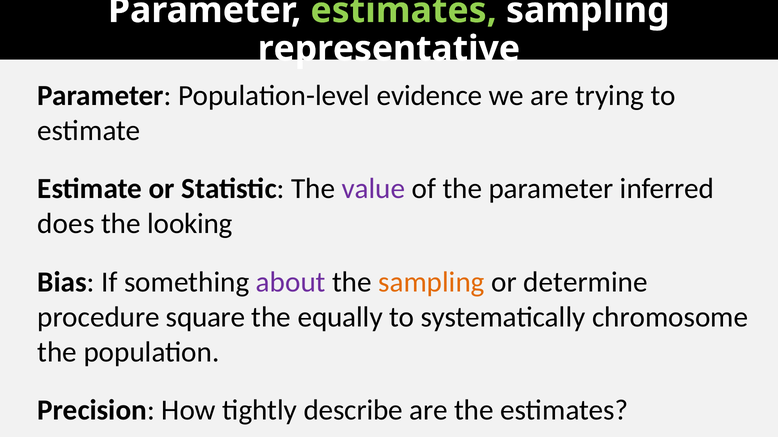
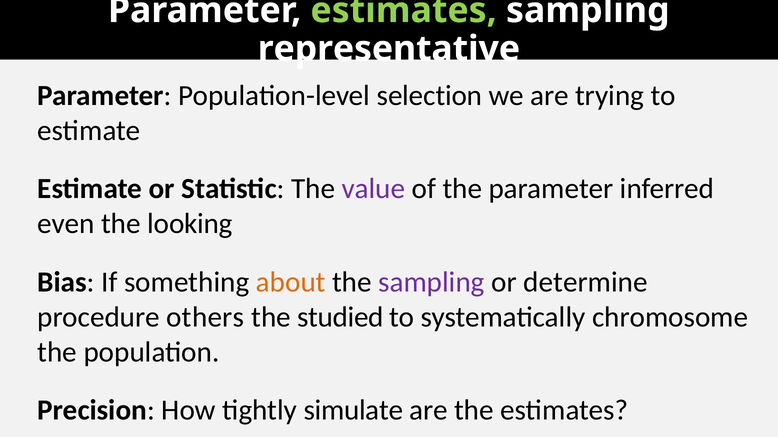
evidence: evidence -> selection (429, 96)
does: does -> even (66, 224)
about colour: purple -> orange (291, 282)
sampling colour: orange -> purple (432, 282)
square: square -> others (205, 317)
equally: equally -> studied (340, 317)
describe: describe -> simulate (353, 411)
